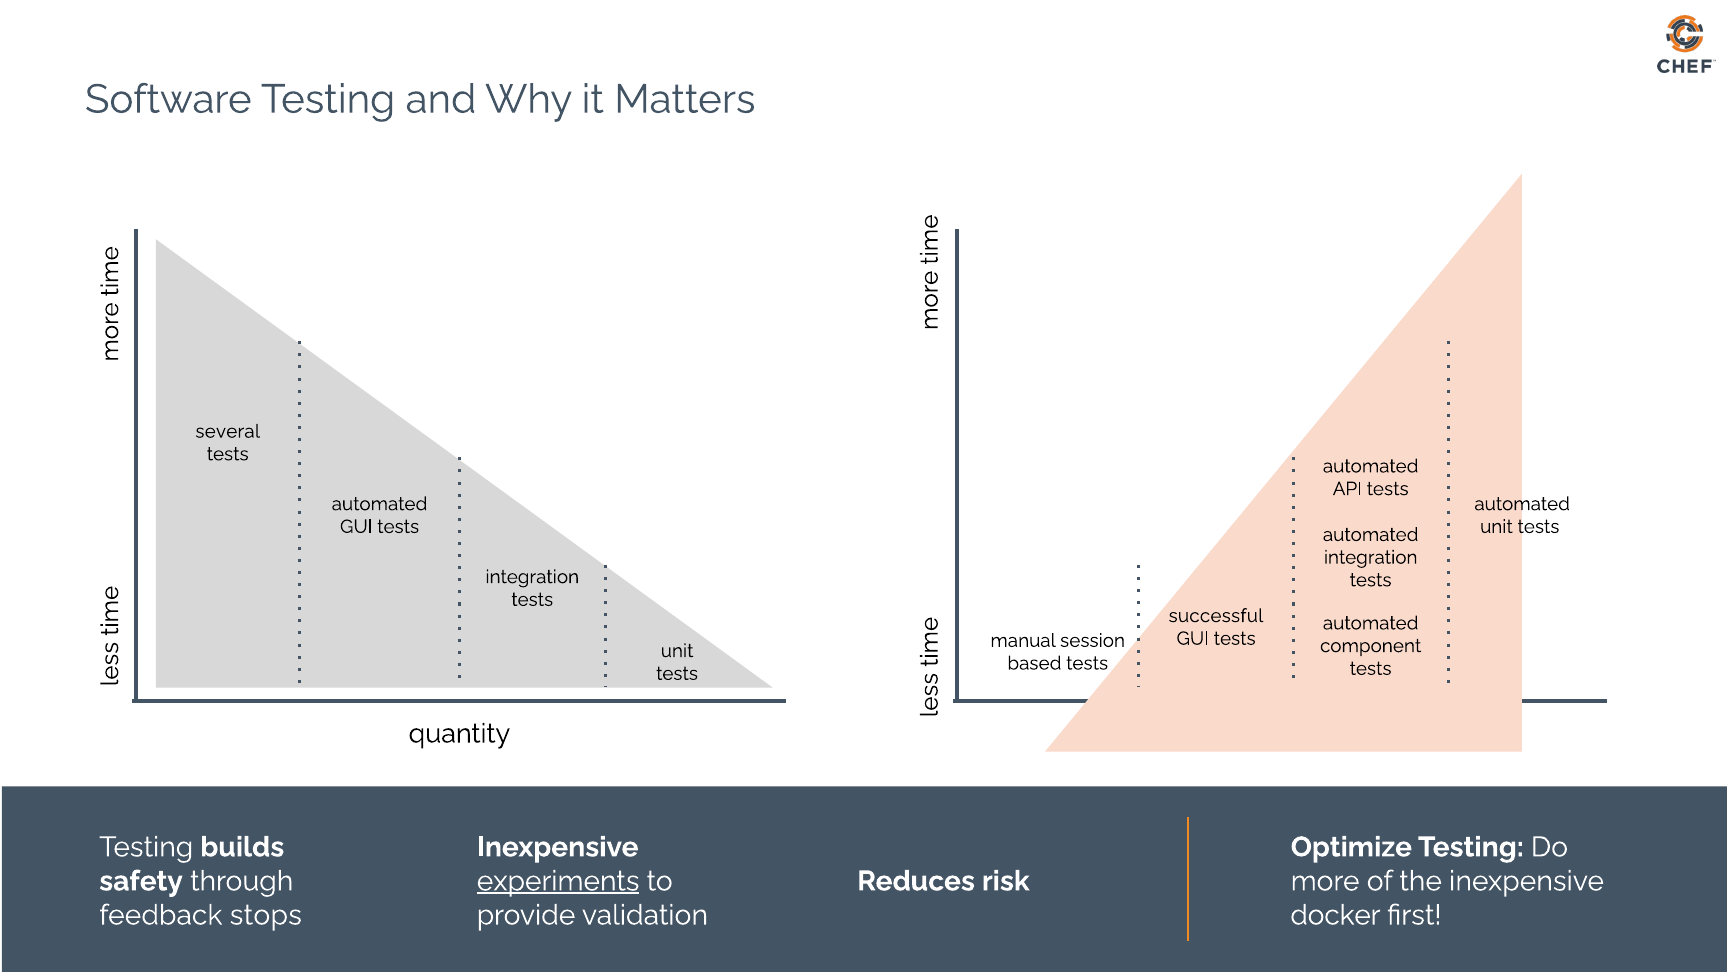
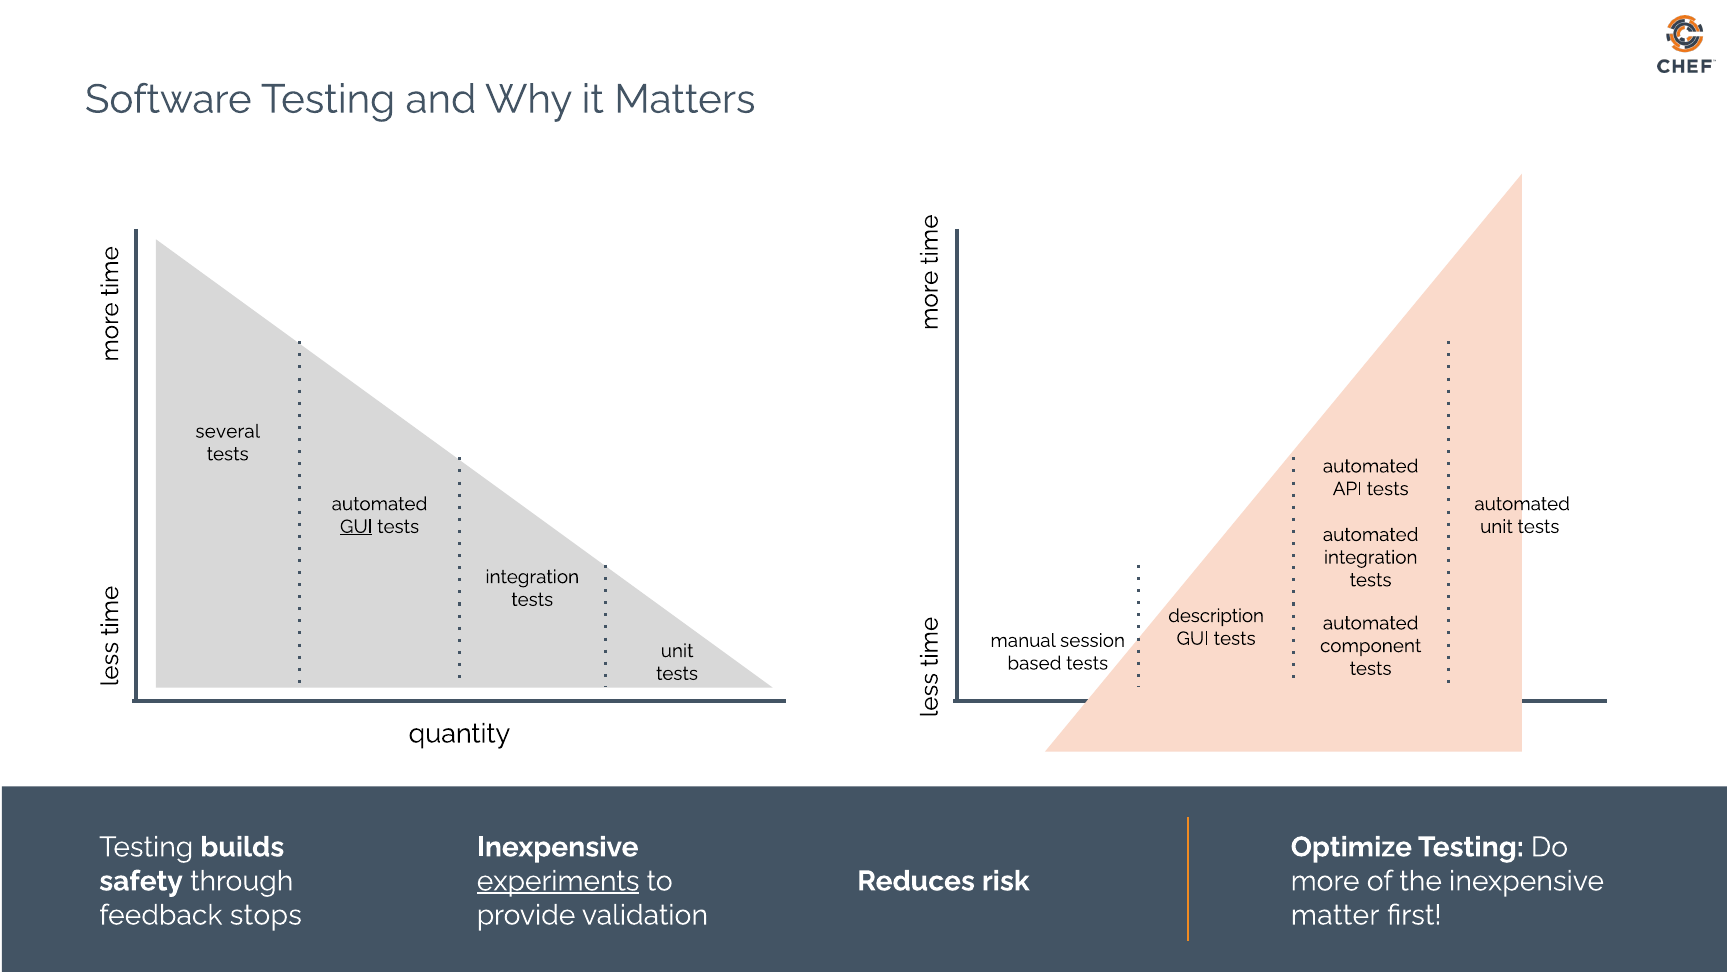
GUI underline: none -> present (356, 526)
successful: successful -> description (1216, 615)
docker: docker -> matter (1335, 915)
